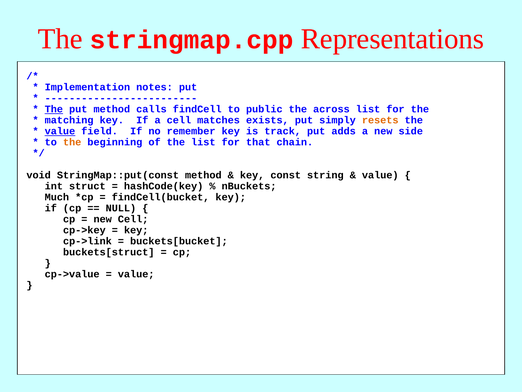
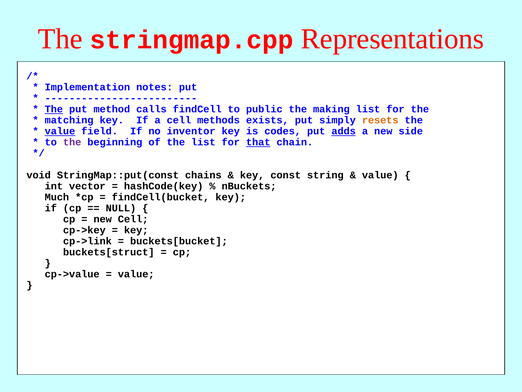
across: across -> making (331, 109)
matches: matches -> methods (219, 120)
remember: remember -> inventor (191, 131)
track: track -> codes (283, 131)
adds underline: none -> present (344, 131)
the colour: orange -> purple (72, 142)
that underline: none -> present (258, 142)
StringMap::put(const method: method -> chains (203, 175)
struct: struct -> vector (87, 186)
